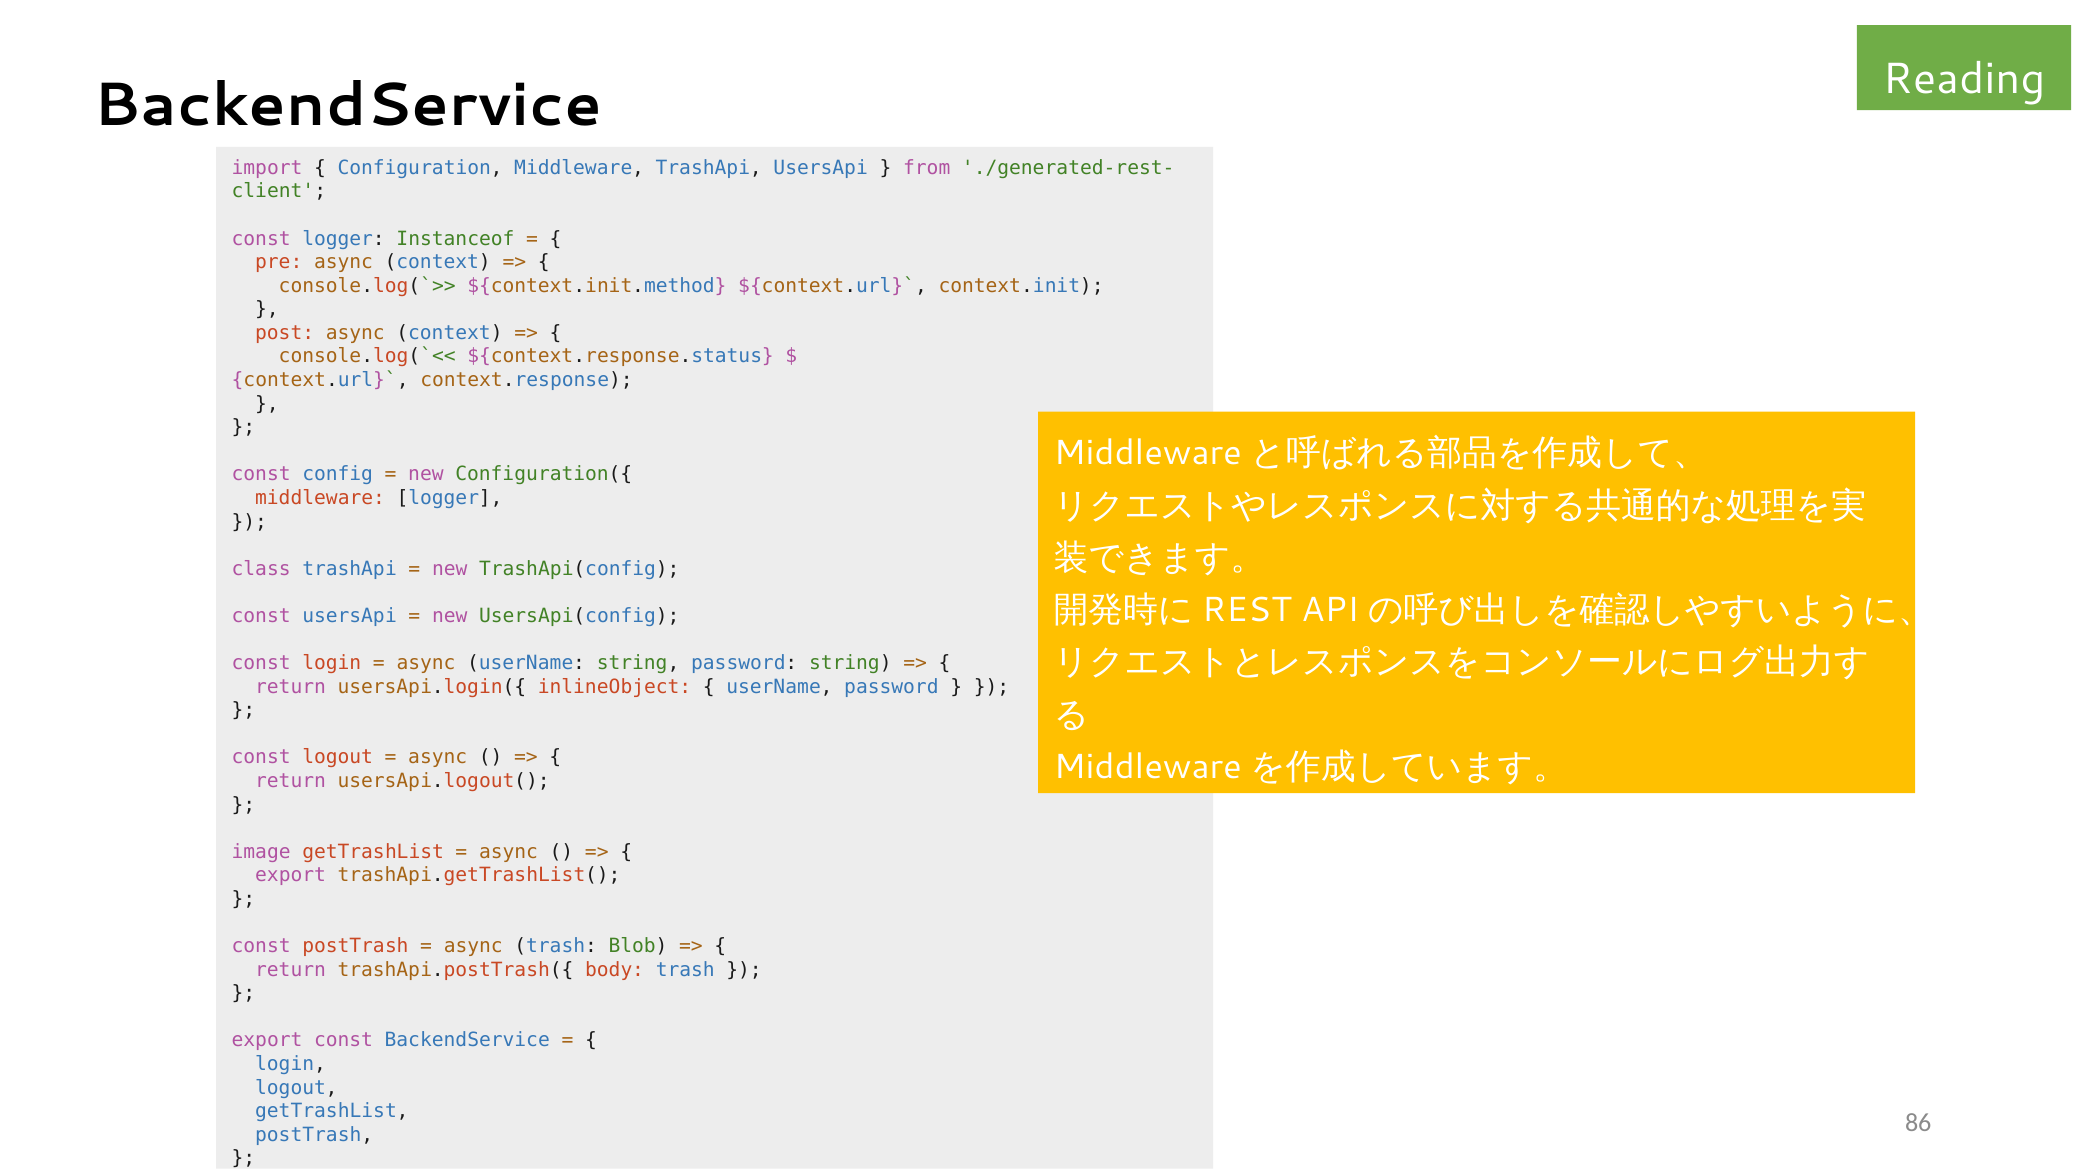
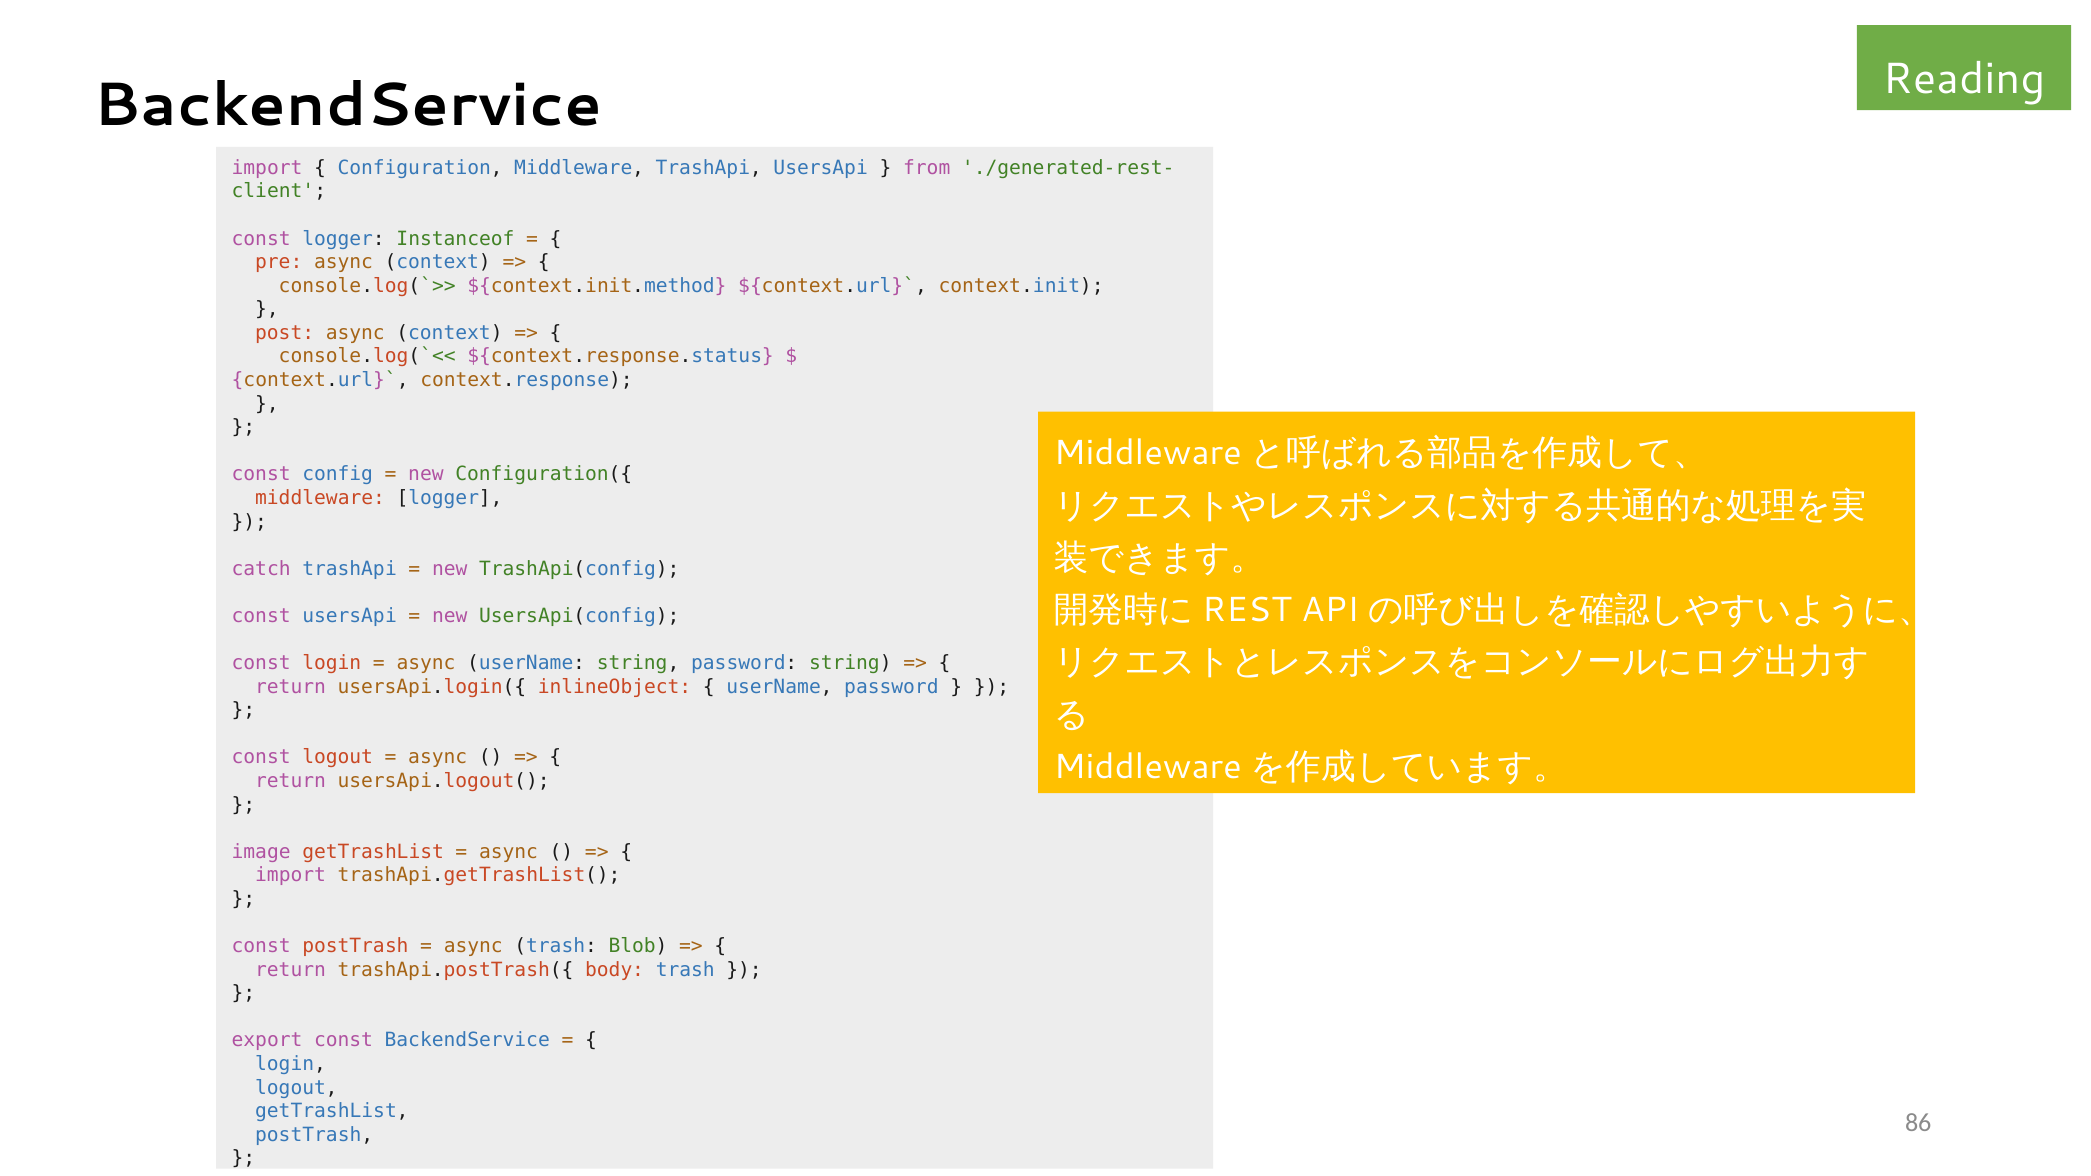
class: class -> catch (261, 569)
export: export -> import (291, 875)
